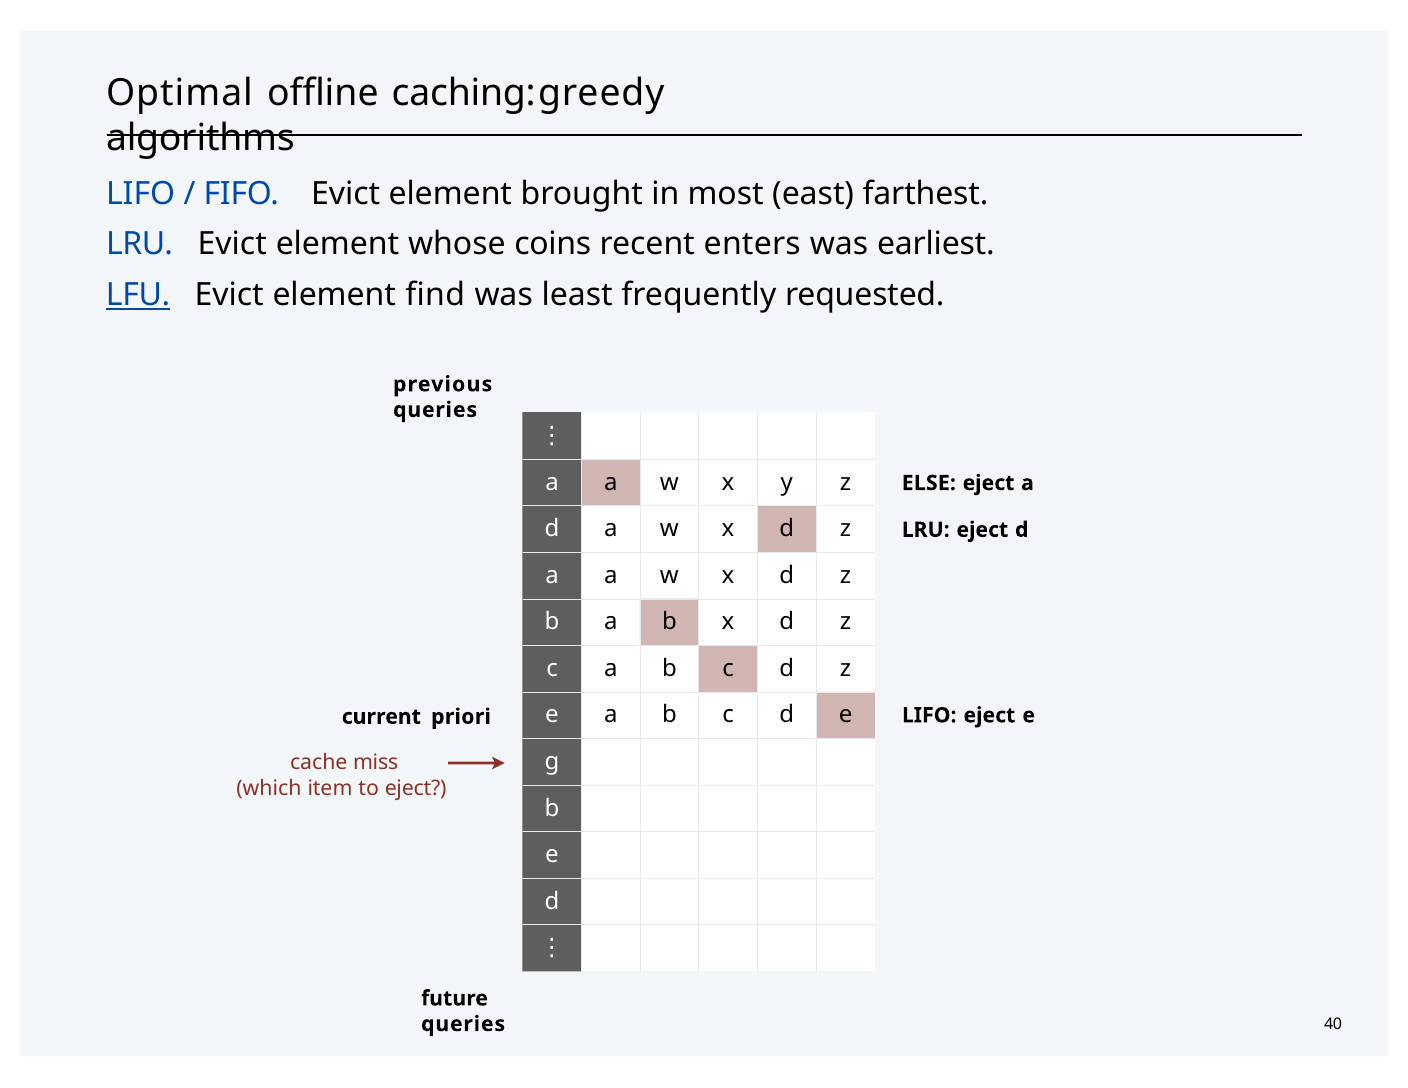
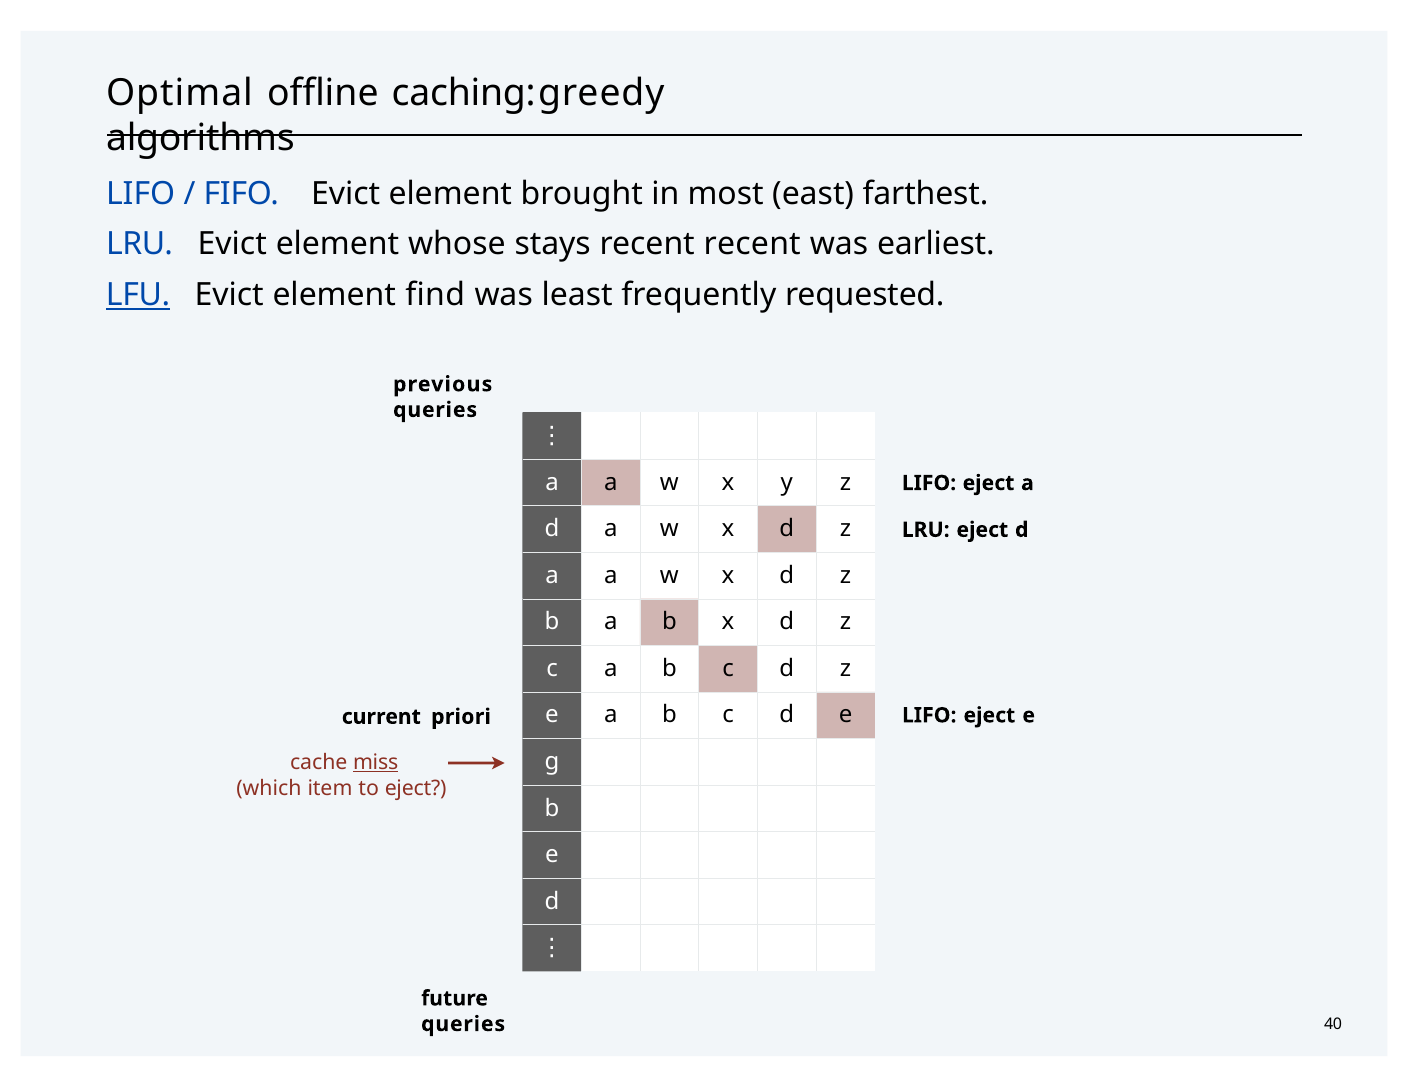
coins: coins -> stays (553, 244)
recent enters: enters -> recent (752, 244)
ELSE: ELSE -> LIFO (929, 483)
miss underline: none -> present (376, 762)
